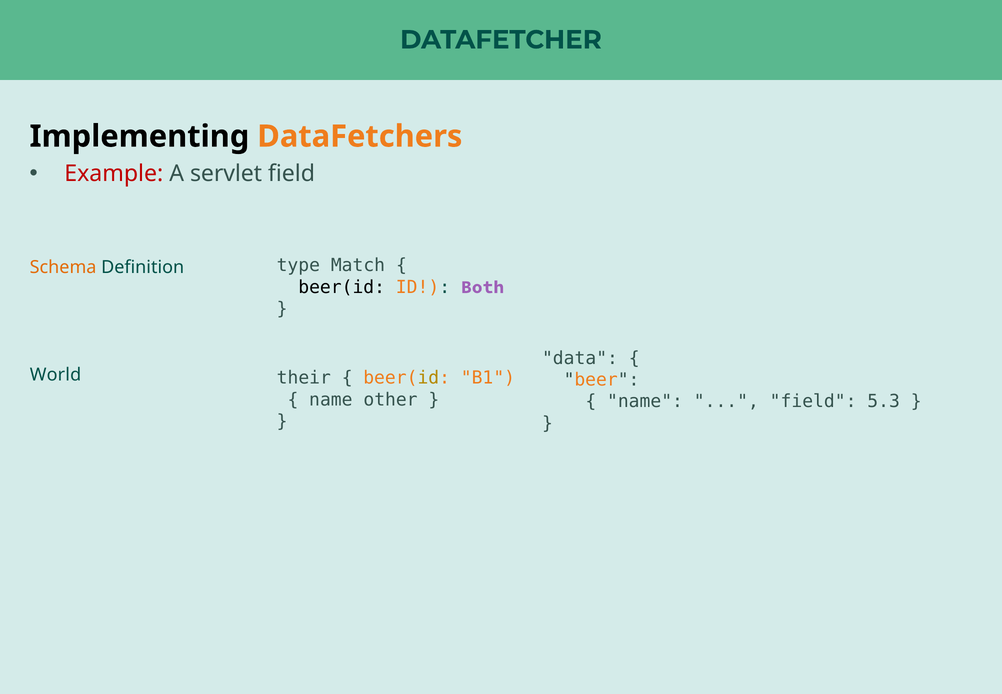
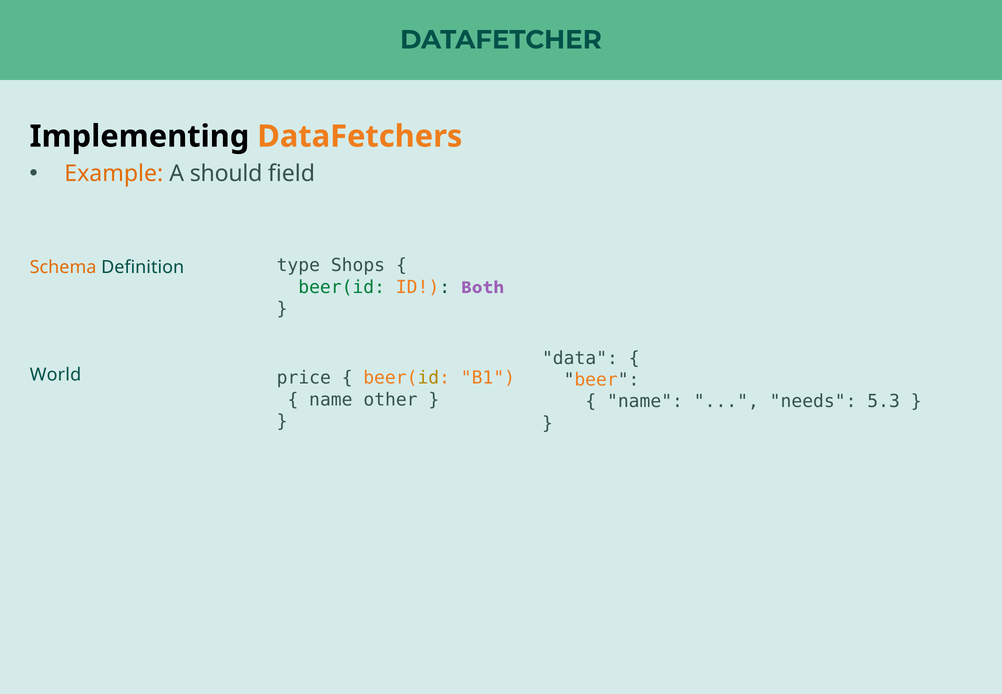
Example colour: red -> orange (114, 174)
servlet: servlet -> should (226, 174)
Match: Match -> Shops (358, 265)
beer(id colour: black -> green (342, 287)
their: their -> price (304, 378)
field: field -> needs (813, 401)
